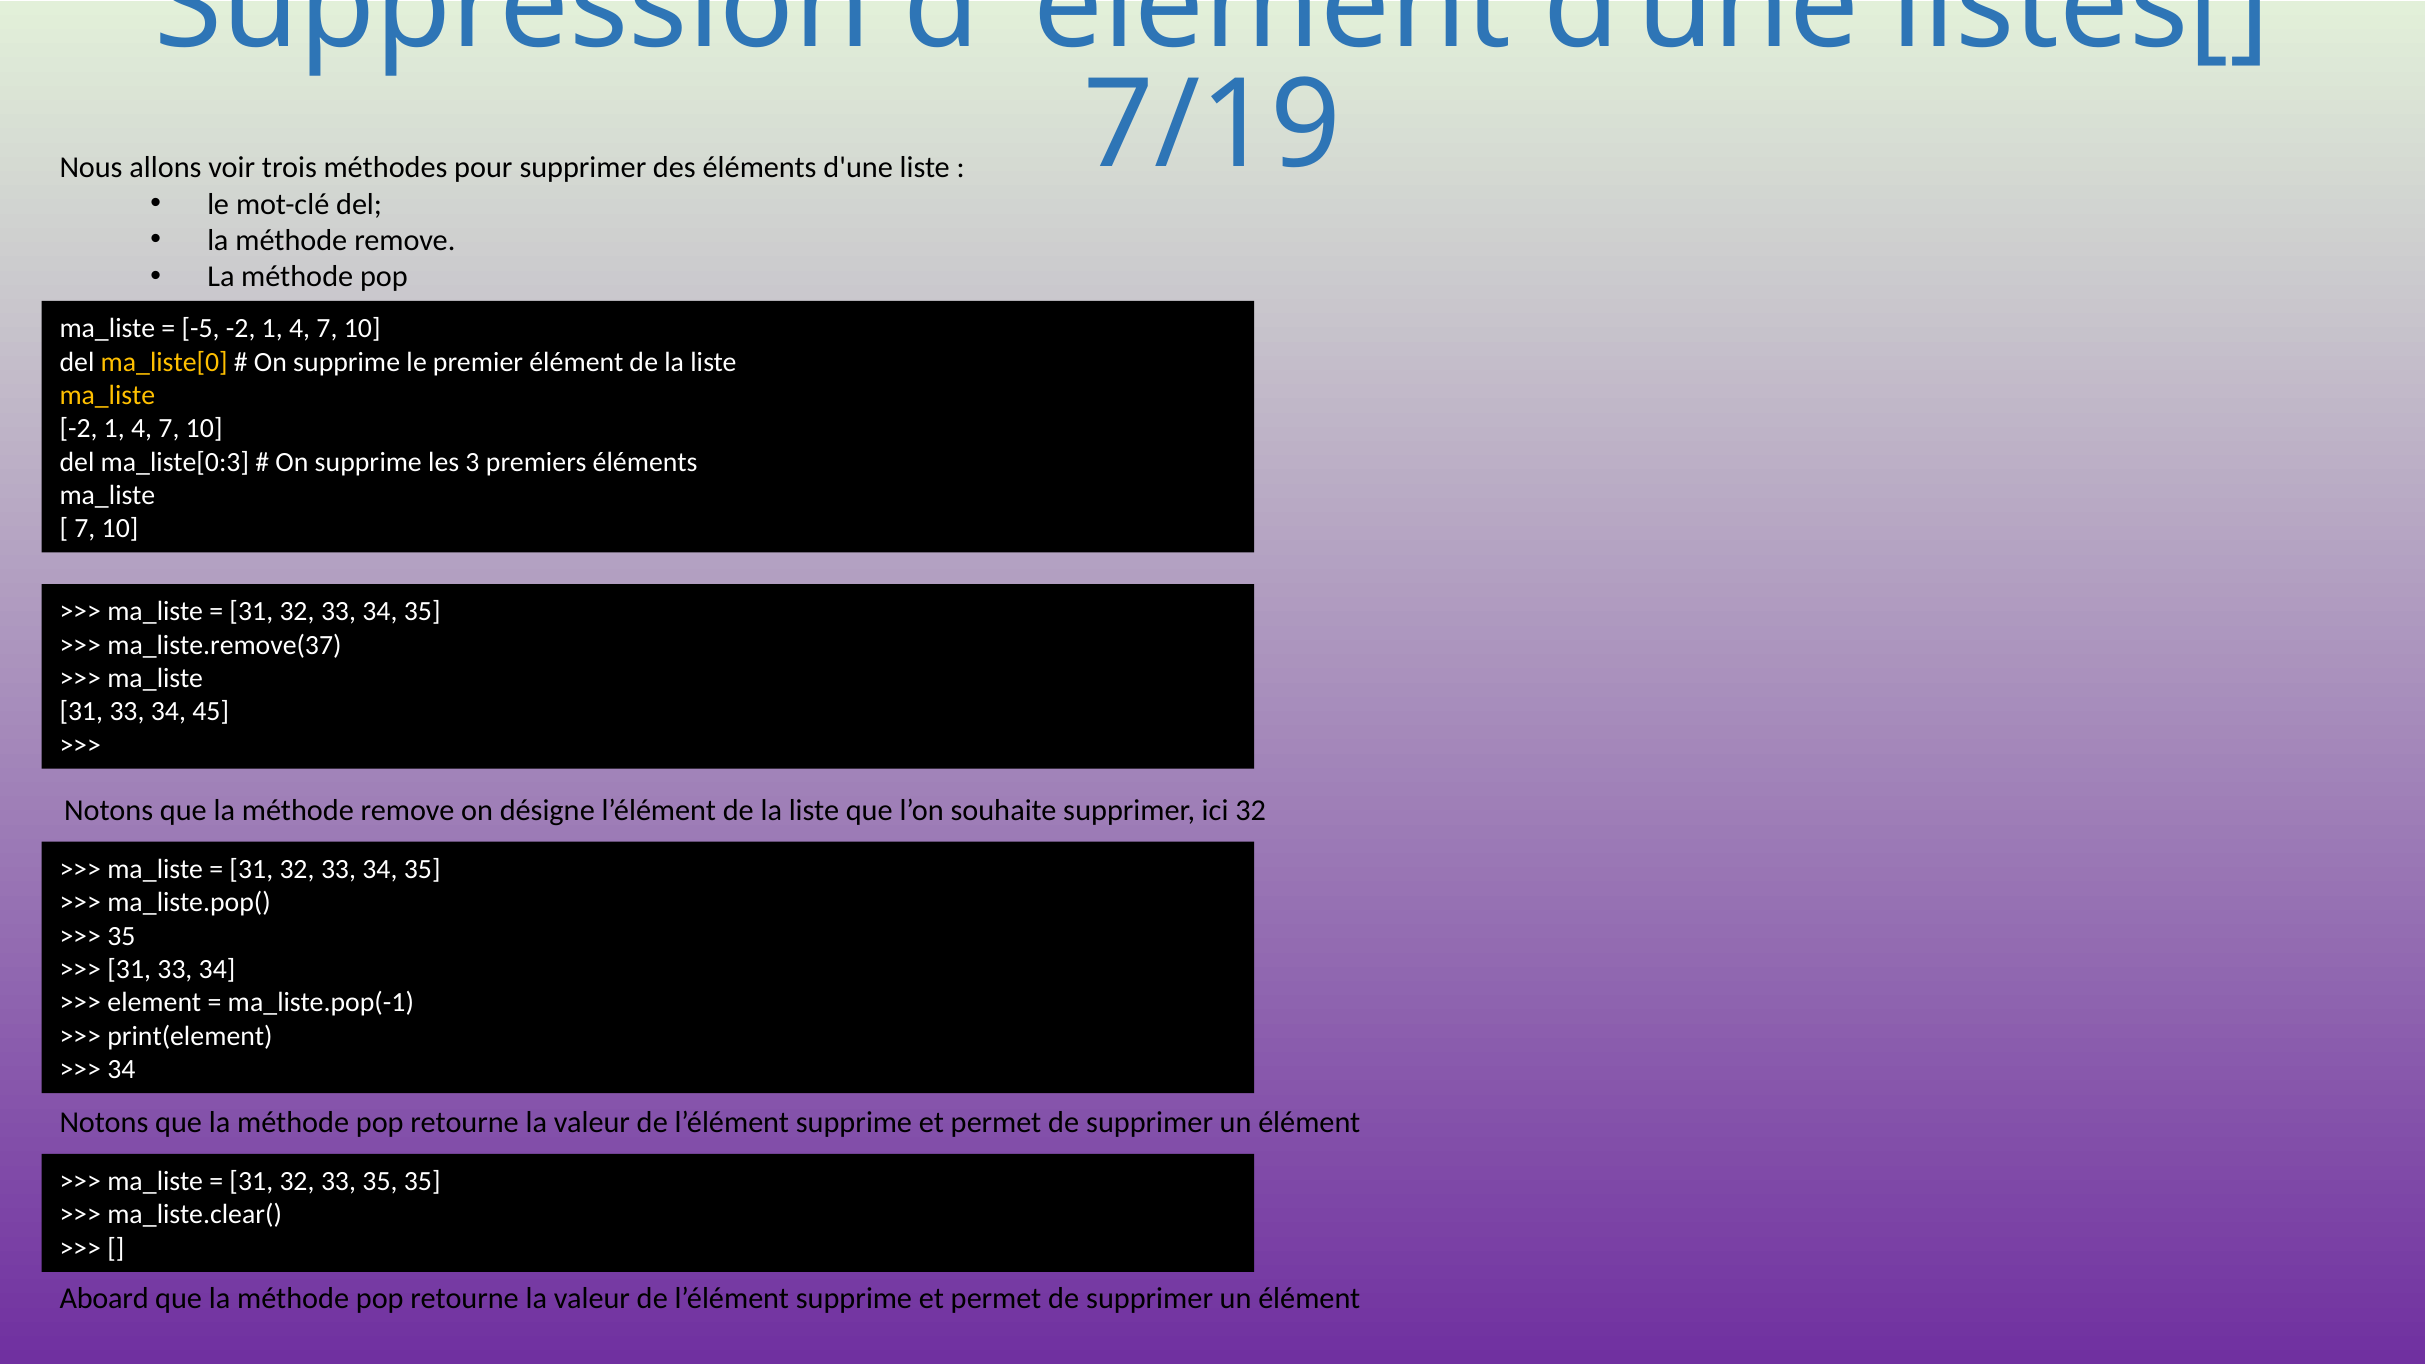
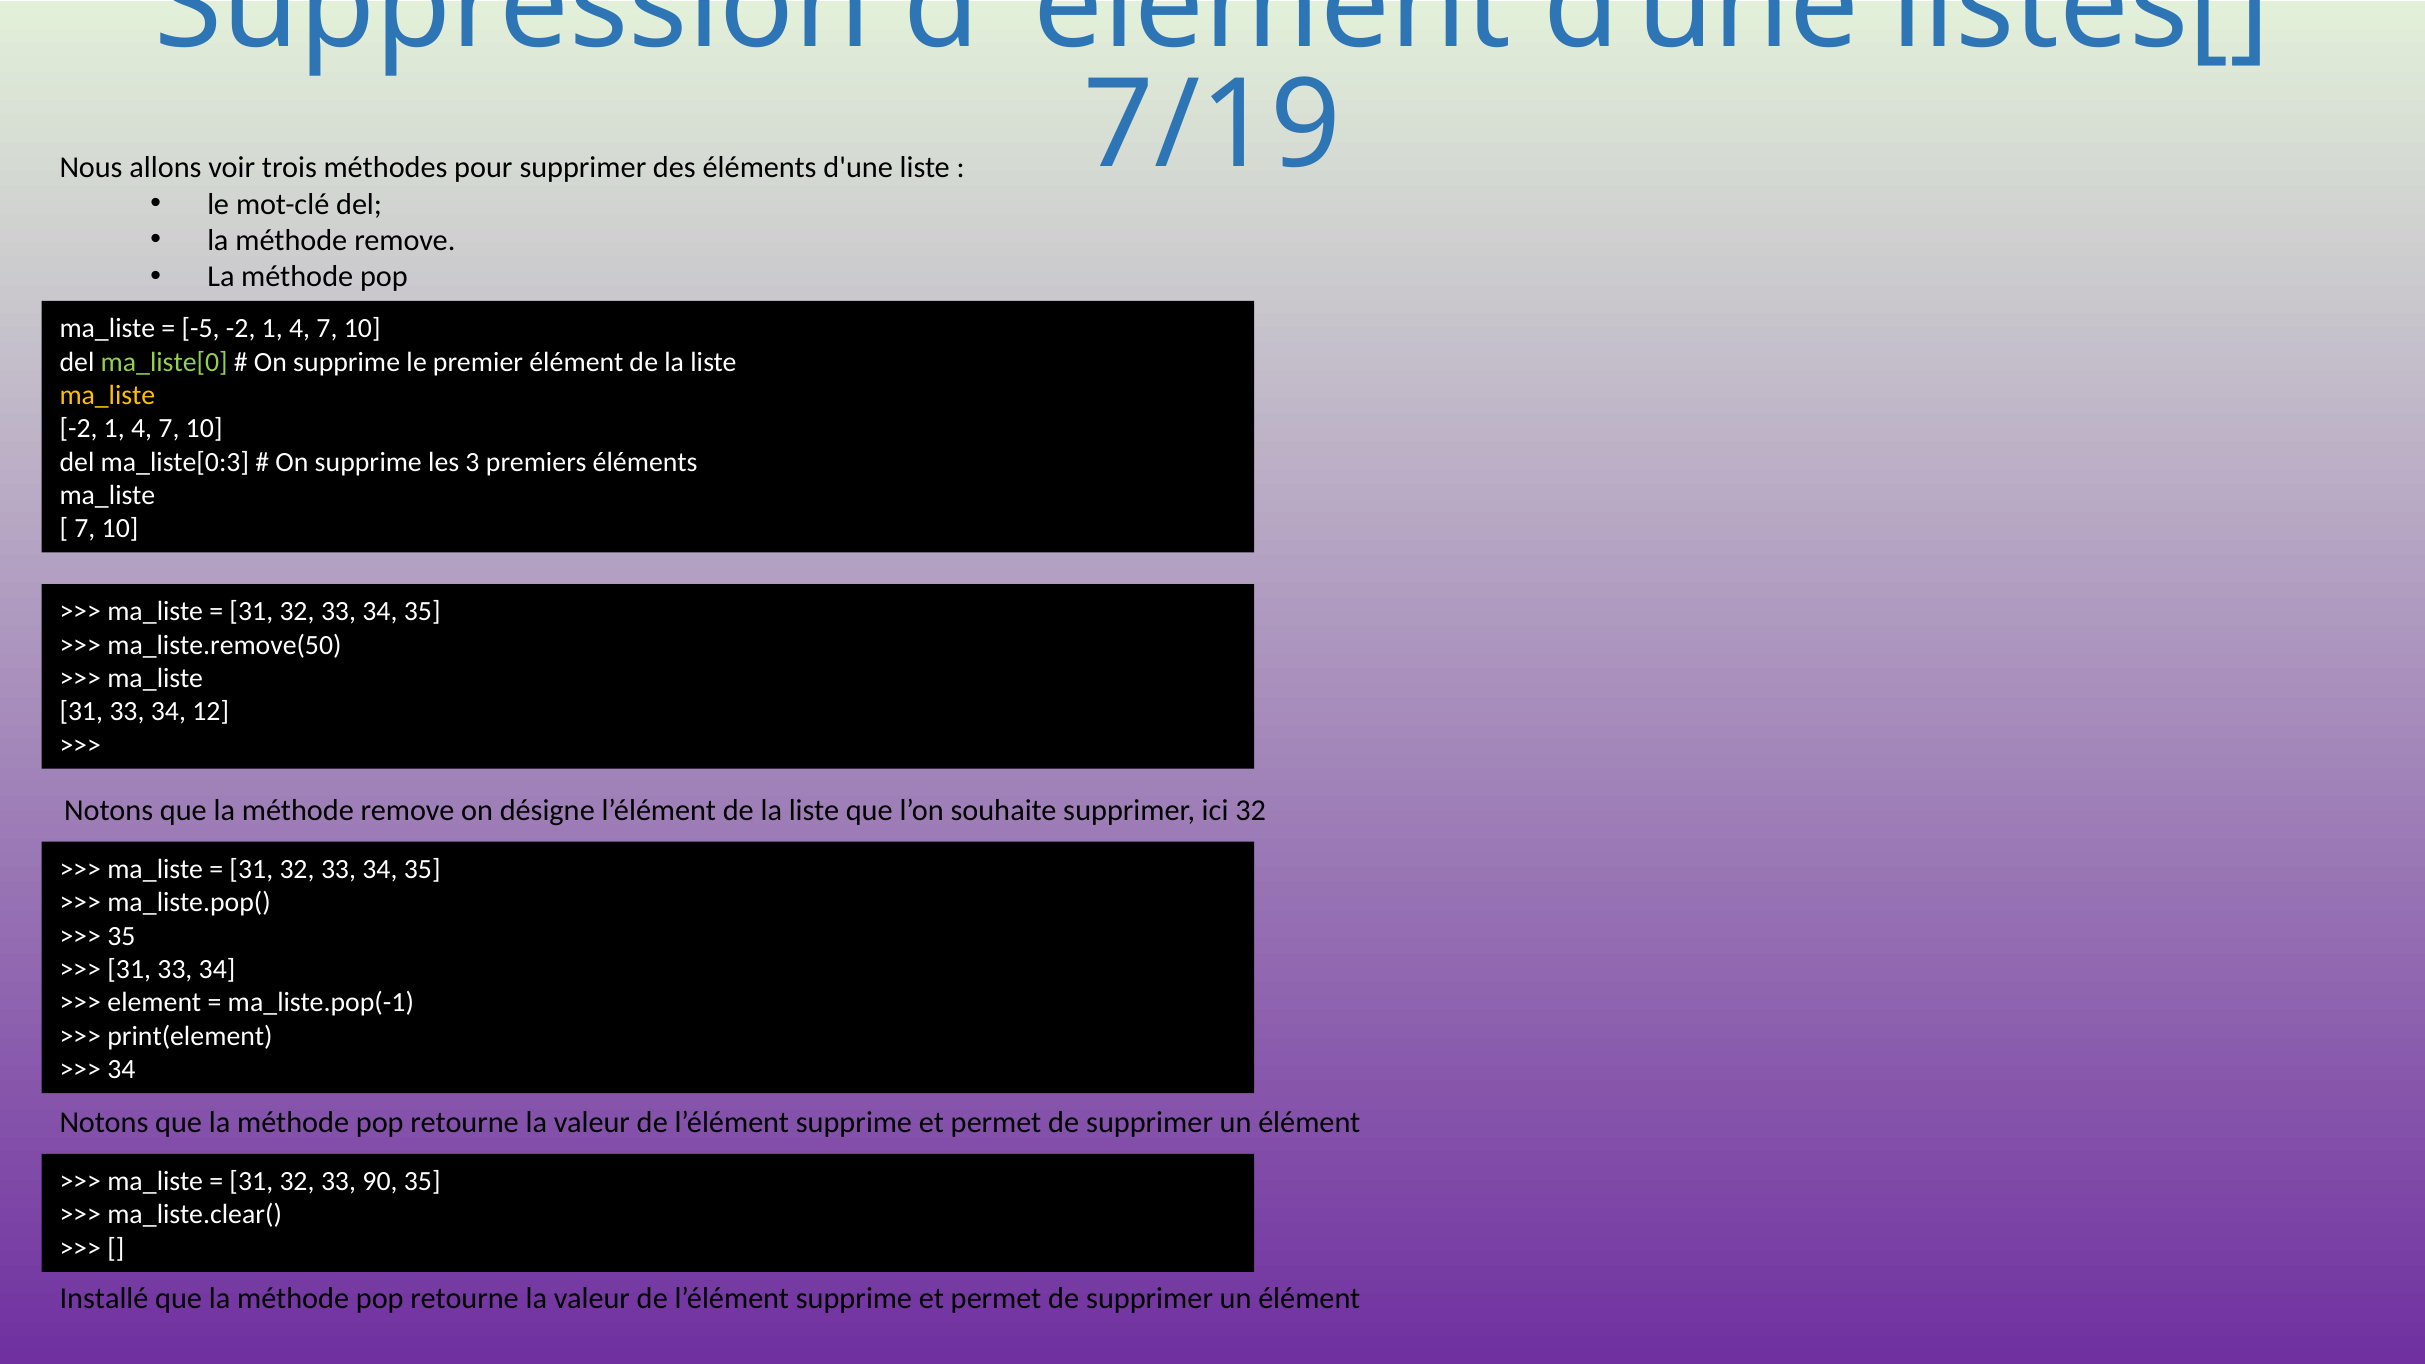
ma_liste[0 colour: yellow -> light green (164, 362)
ma_liste.remove(37: ma_liste.remove(37 -> ma_liste.remove(50 (224, 645)
45: 45 -> 12 (211, 712)
33 35: 35 -> 90 (380, 1181)
Aboard: Aboard -> Installé (104, 1298)
